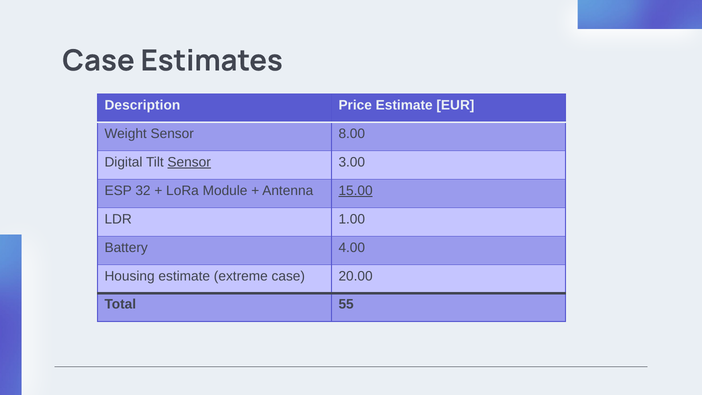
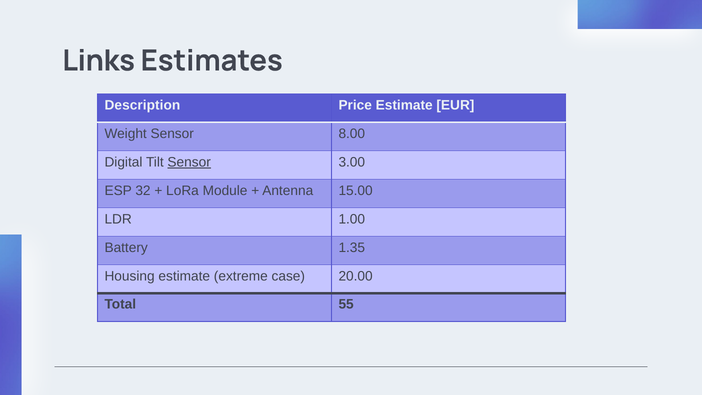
Case: Case -> Links (99, 61)
15.00 underline: present -> none (356, 191)
4.00: 4.00 -> 1.35 (352, 247)
